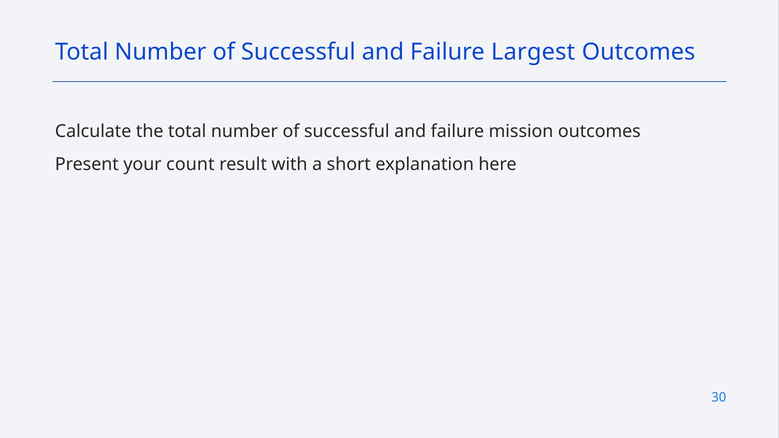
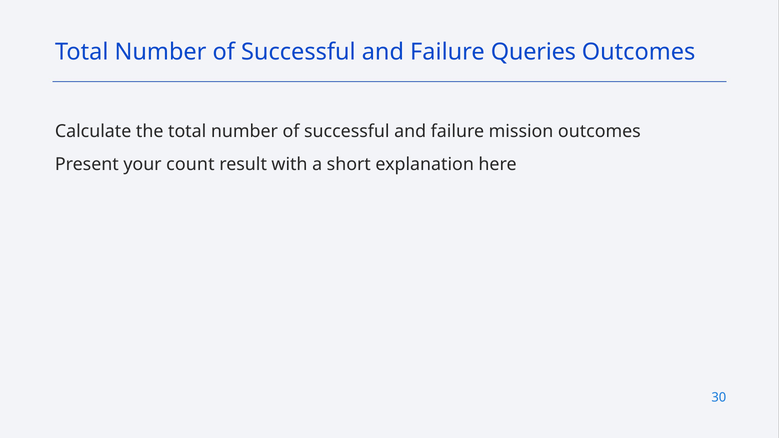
Largest: Largest -> Queries (533, 52)
